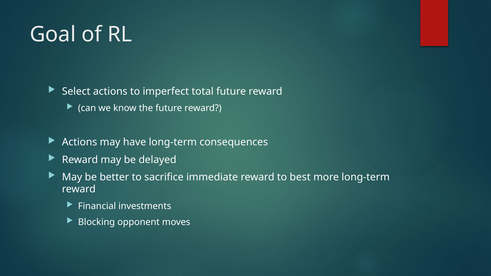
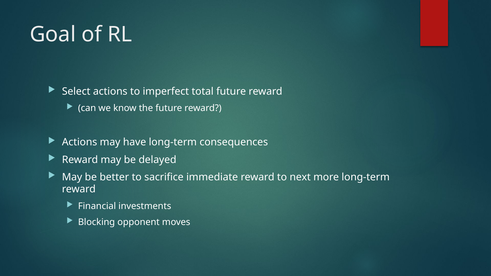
best: best -> next (300, 177)
